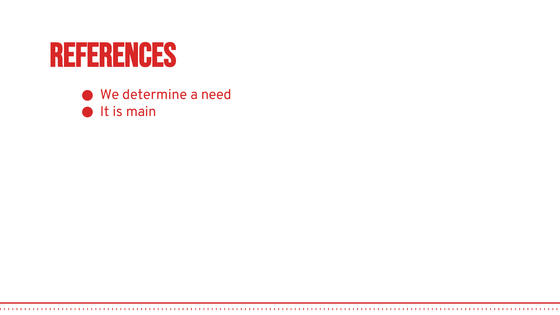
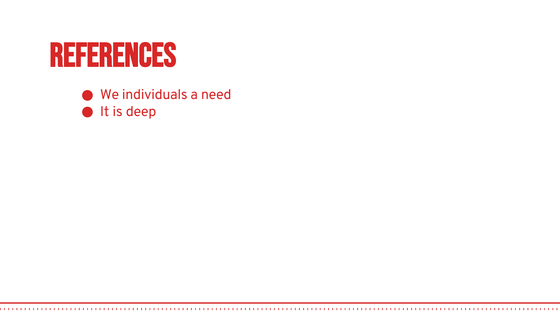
determine: determine -> individuals (155, 95)
main: main -> deep (141, 112)
